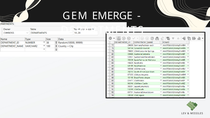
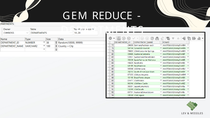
EMERGE: EMERGE -> REDUCE (112, 16)
